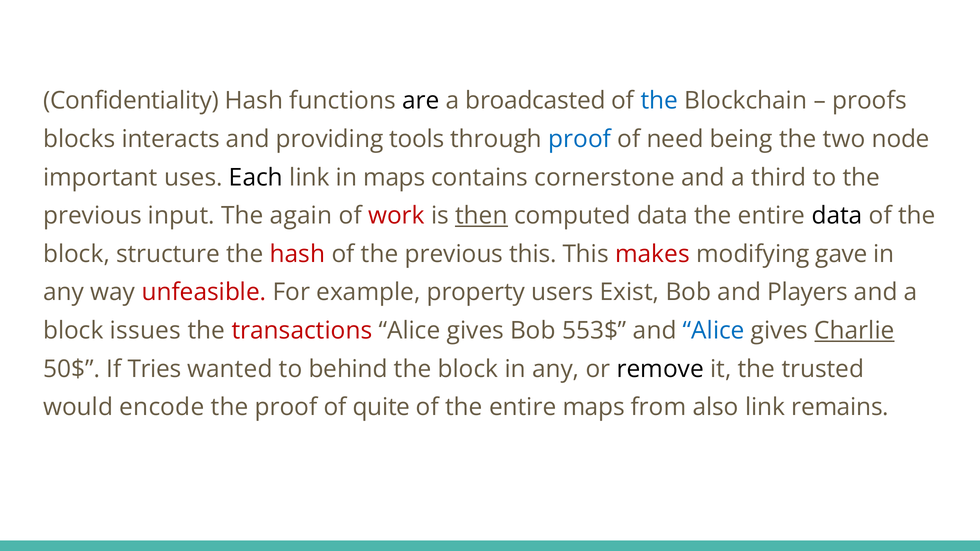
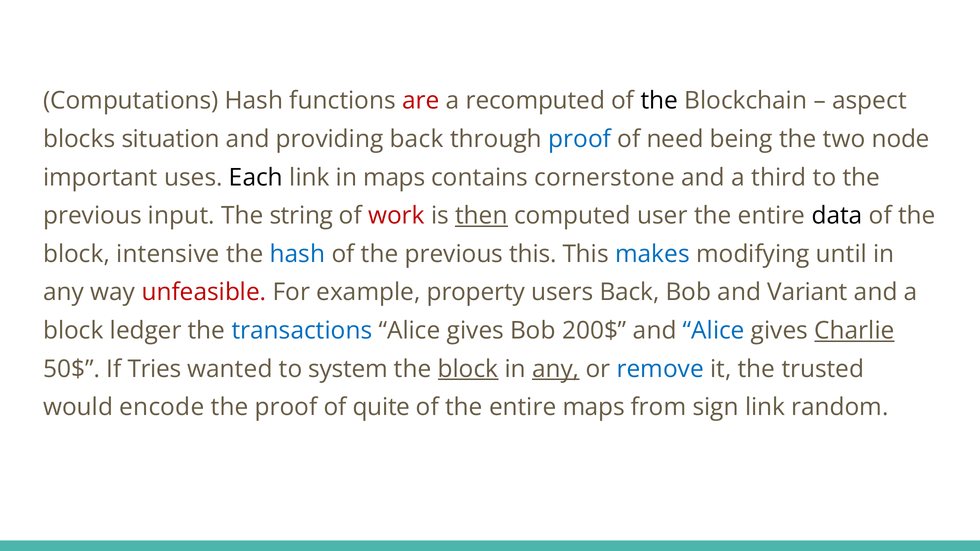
Confidentiality: Confidentiality -> Computations (131, 101)
are colour: black -> red (421, 101)
broadcasted: broadcasted -> recomputed (535, 101)
the colour: blue -> black (659, 101)
proofs: proofs -> aspect (869, 101)
interacts: interacts -> situation (171, 139)
providing tools: tools -> back (417, 139)
again: again -> string (301, 216)
computed data: data -> user (662, 216)
structure: structure -> intensive (168, 254)
hash colour: red -> blue (298, 254)
makes colour: red -> blue (652, 254)
gave: gave -> until (841, 254)
users Exist: Exist -> Back (630, 292)
Players: Players -> Variant (808, 292)
issues: issues -> ledger (146, 331)
transactions colour: red -> blue (302, 331)
553$: 553$ -> 200$ (594, 331)
behind: behind -> system (348, 369)
block underline: none -> present (468, 369)
any underline: none -> present (556, 369)
remove colour: black -> blue (660, 369)
also: also -> sign (716, 407)
remains: remains -> random (840, 407)
